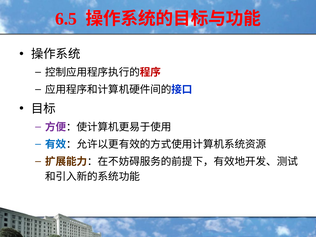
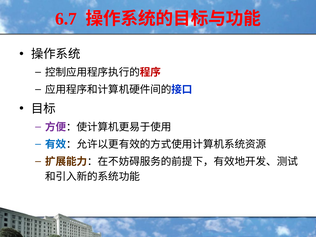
6.5: 6.5 -> 6.7 (66, 19)
